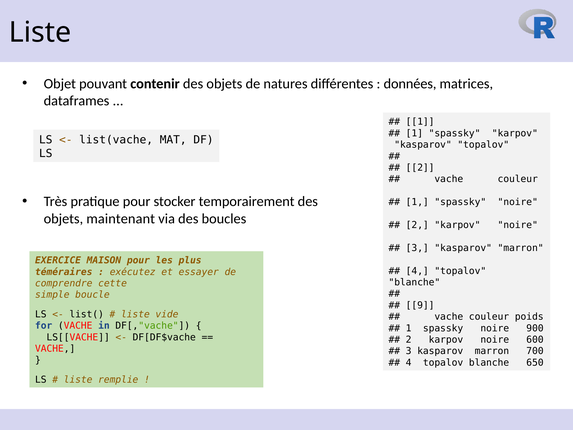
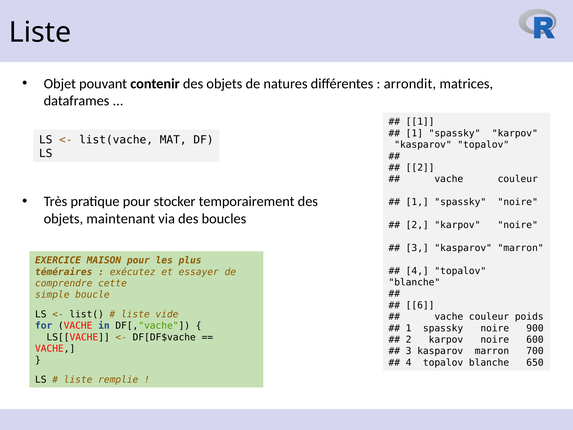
données: données -> arrondit (410, 84)
9: 9 -> 6 (420, 305)
